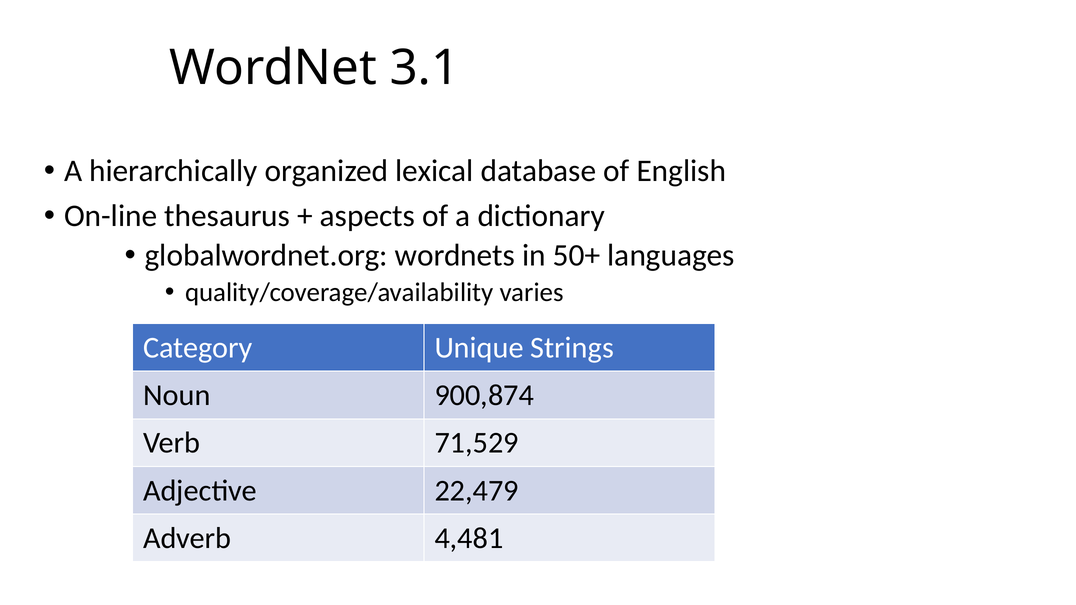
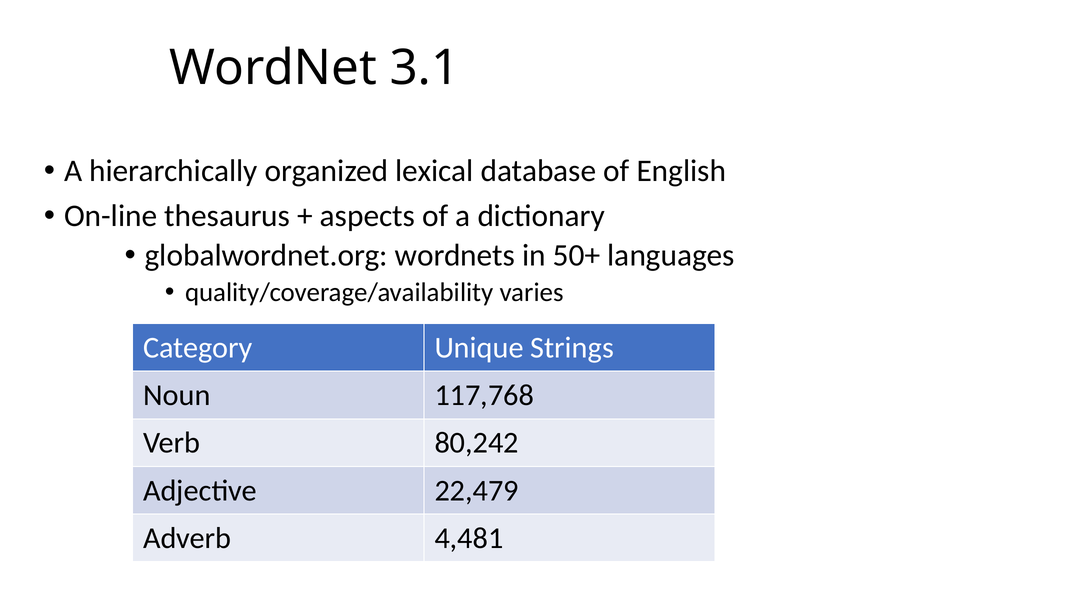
900,874: 900,874 -> 117,768 (484, 396)
71,529: 71,529 -> 80,242 (477, 443)
